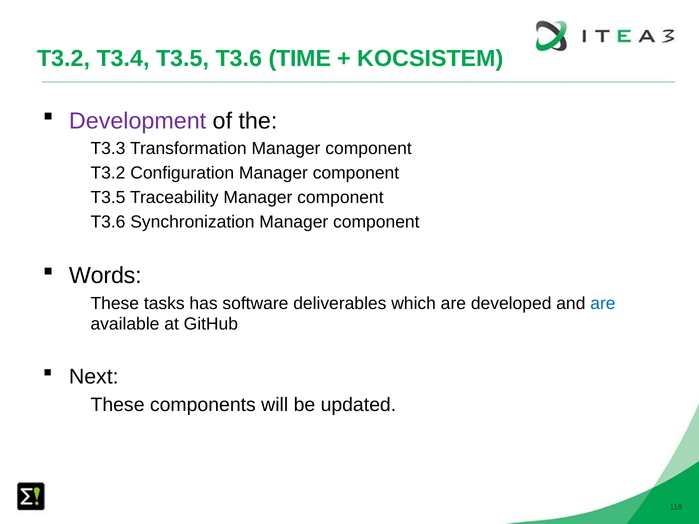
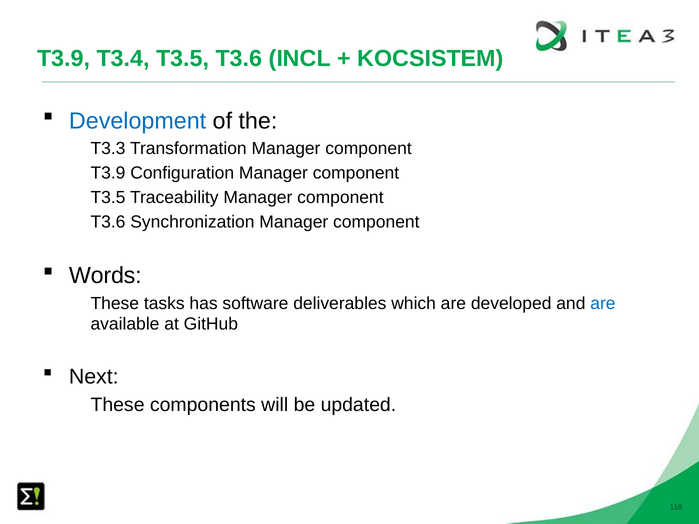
T3.2: T3.2 -> T3.9 (64, 58)
TIME: TIME -> INCL (300, 58)
Development colour: purple -> blue (138, 121)
T3.2: T3.2 -> T3.9 (108, 173)
